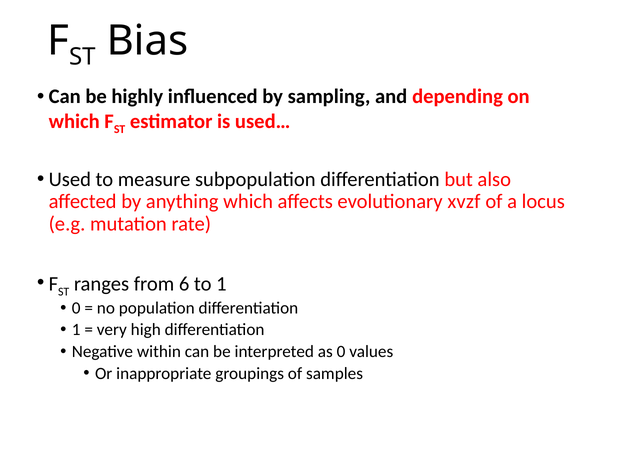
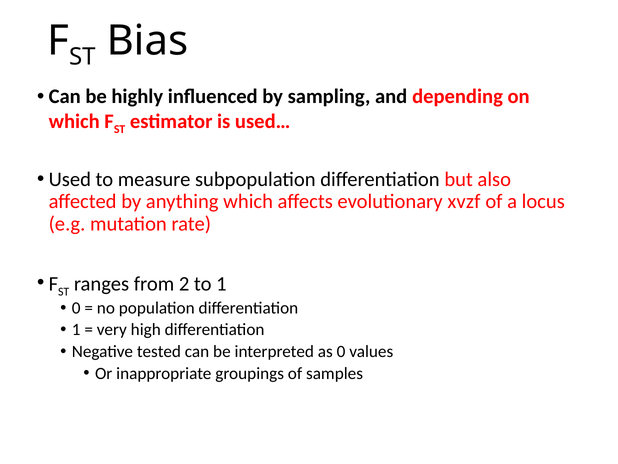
6: 6 -> 2 (184, 283)
within: within -> tested (159, 351)
